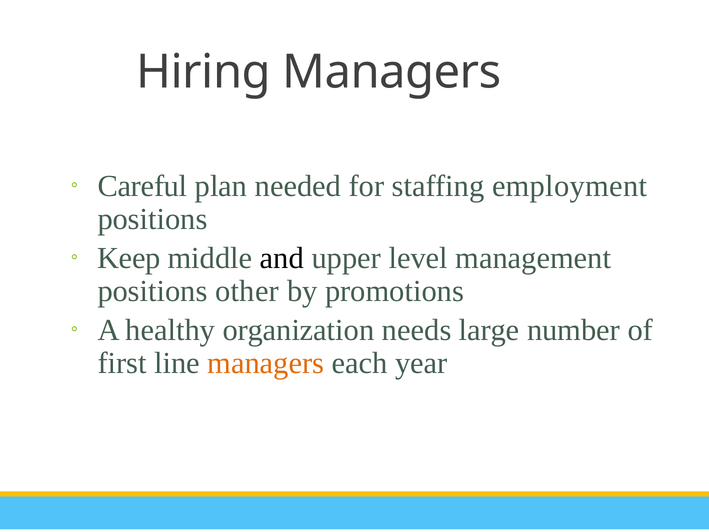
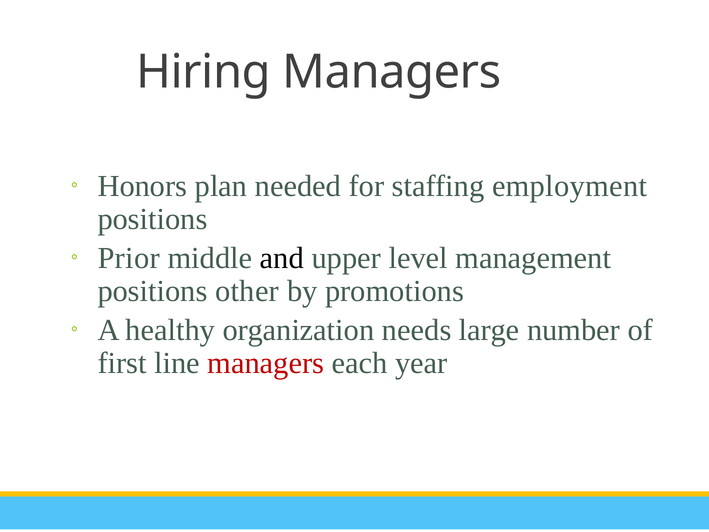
Careful: Careful -> Honors (142, 186)
Keep: Keep -> Prior (129, 258)
managers colour: orange -> red (266, 363)
